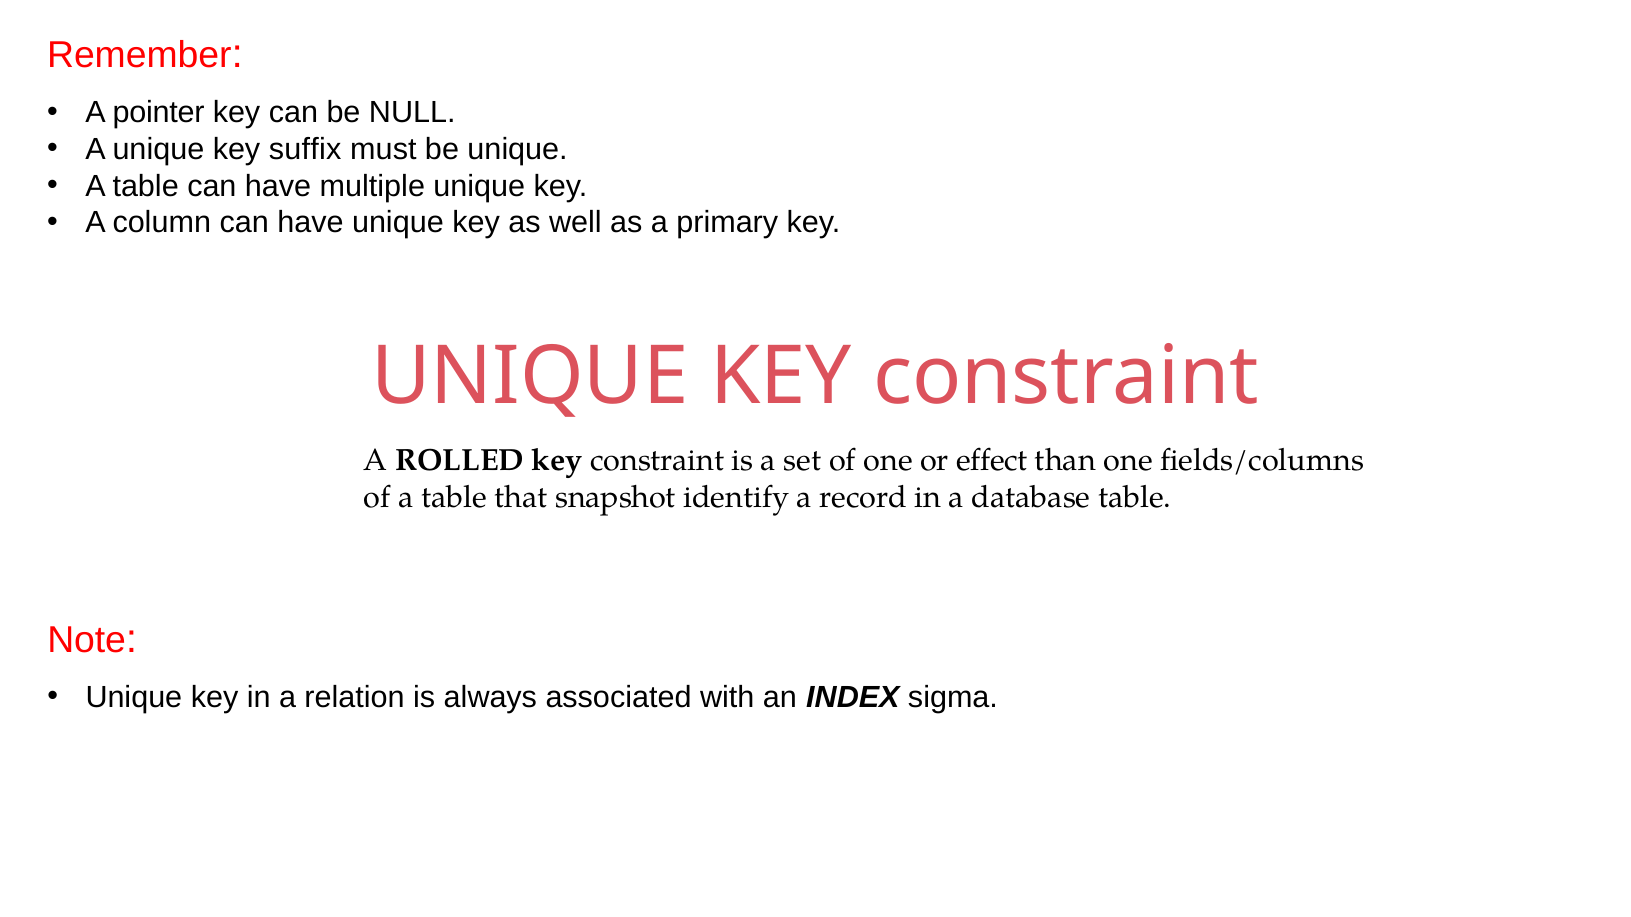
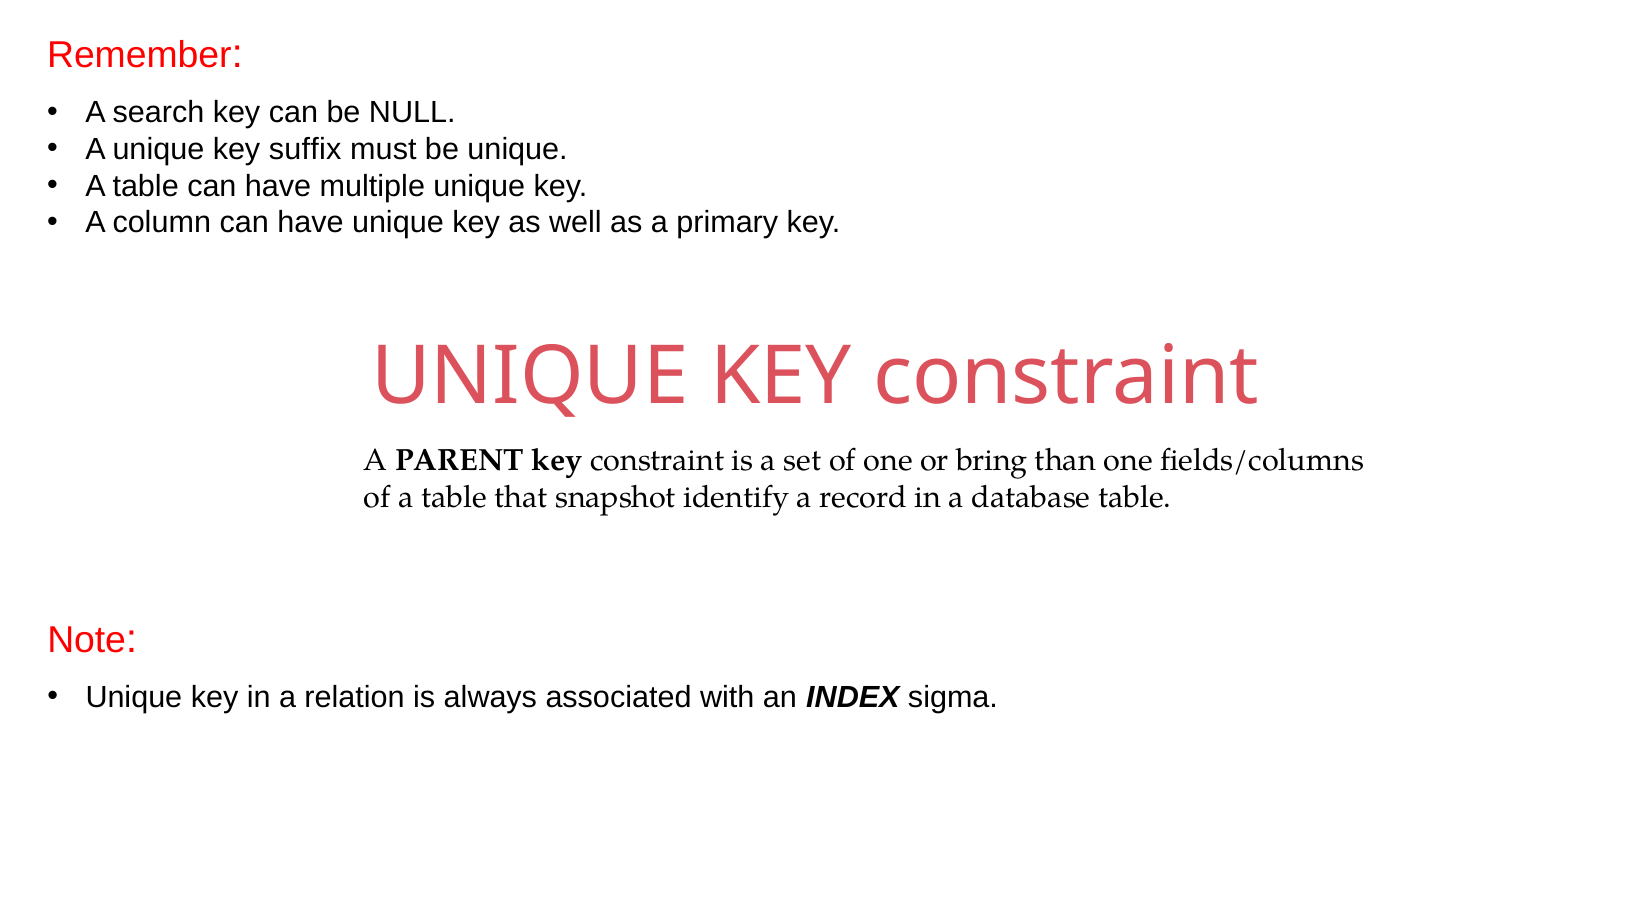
pointer: pointer -> search (158, 113)
ROLLED: ROLLED -> PARENT (460, 461)
effect: effect -> bring (992, 461)
